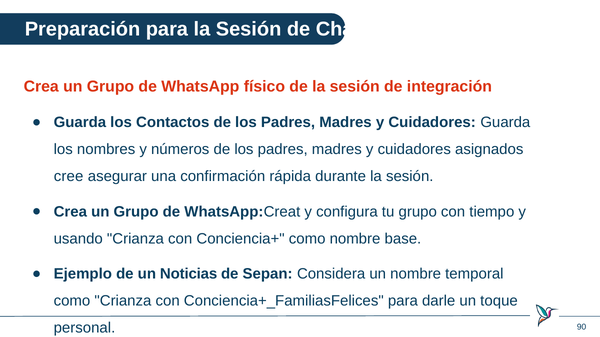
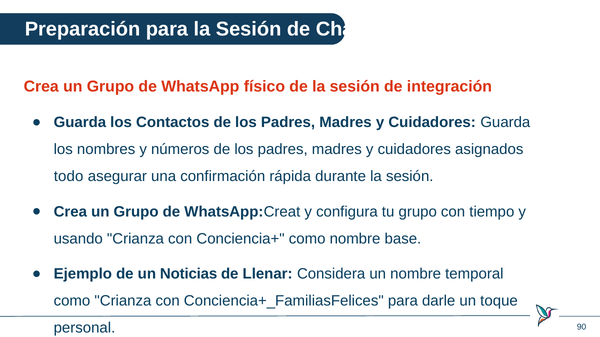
cree: cree -> todo (69, 177)
Sepan: Sepan -> Llenar (268, 274)
